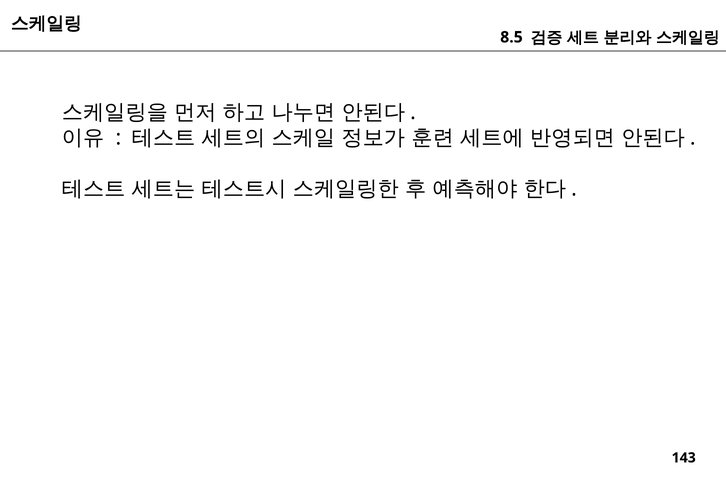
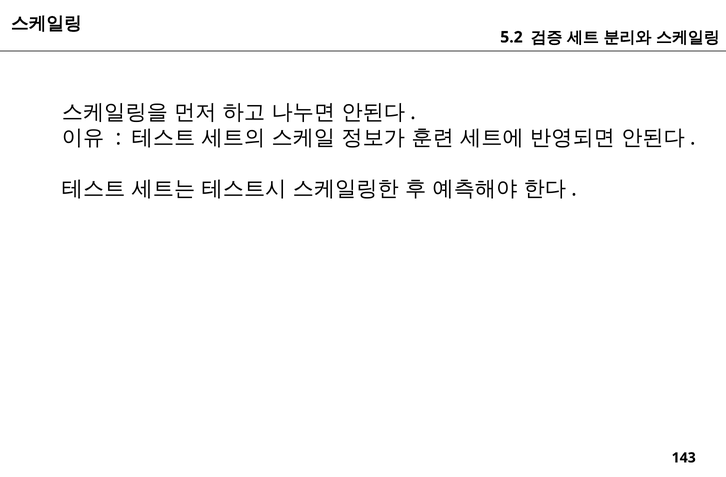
8.5: 8.5 -> 5.2 (511, 37)
